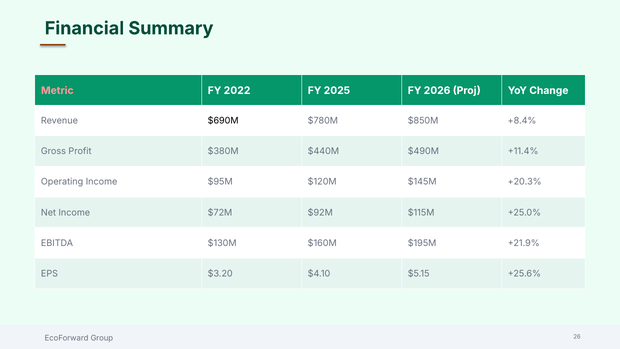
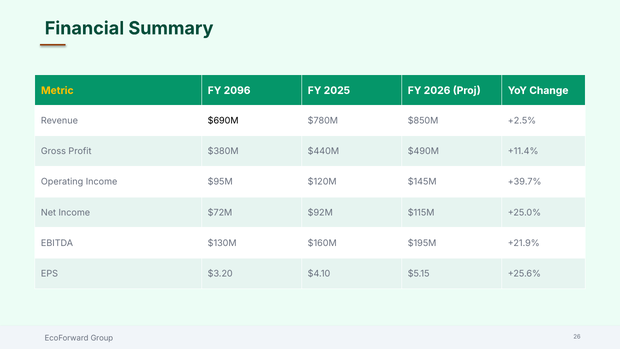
Metric colour: pink -> yellow (57, 90)
2022: 2022 -> 2096 (237, 90)
+8.4%: +8.4% -> +2.5% (522, 121)
+20.3%: +20.3% -> +39.7% (525, 182)
